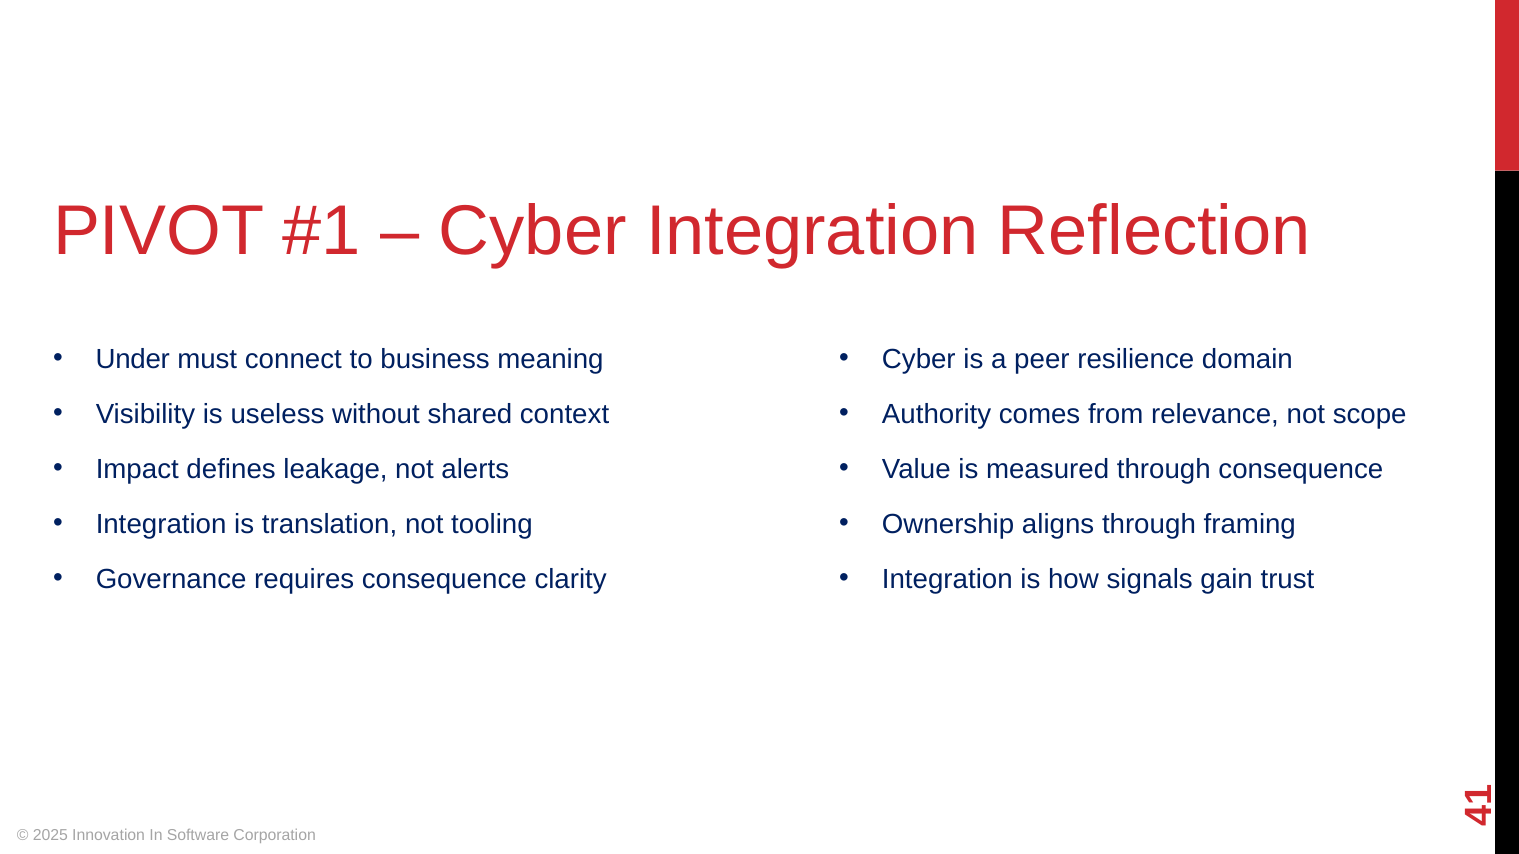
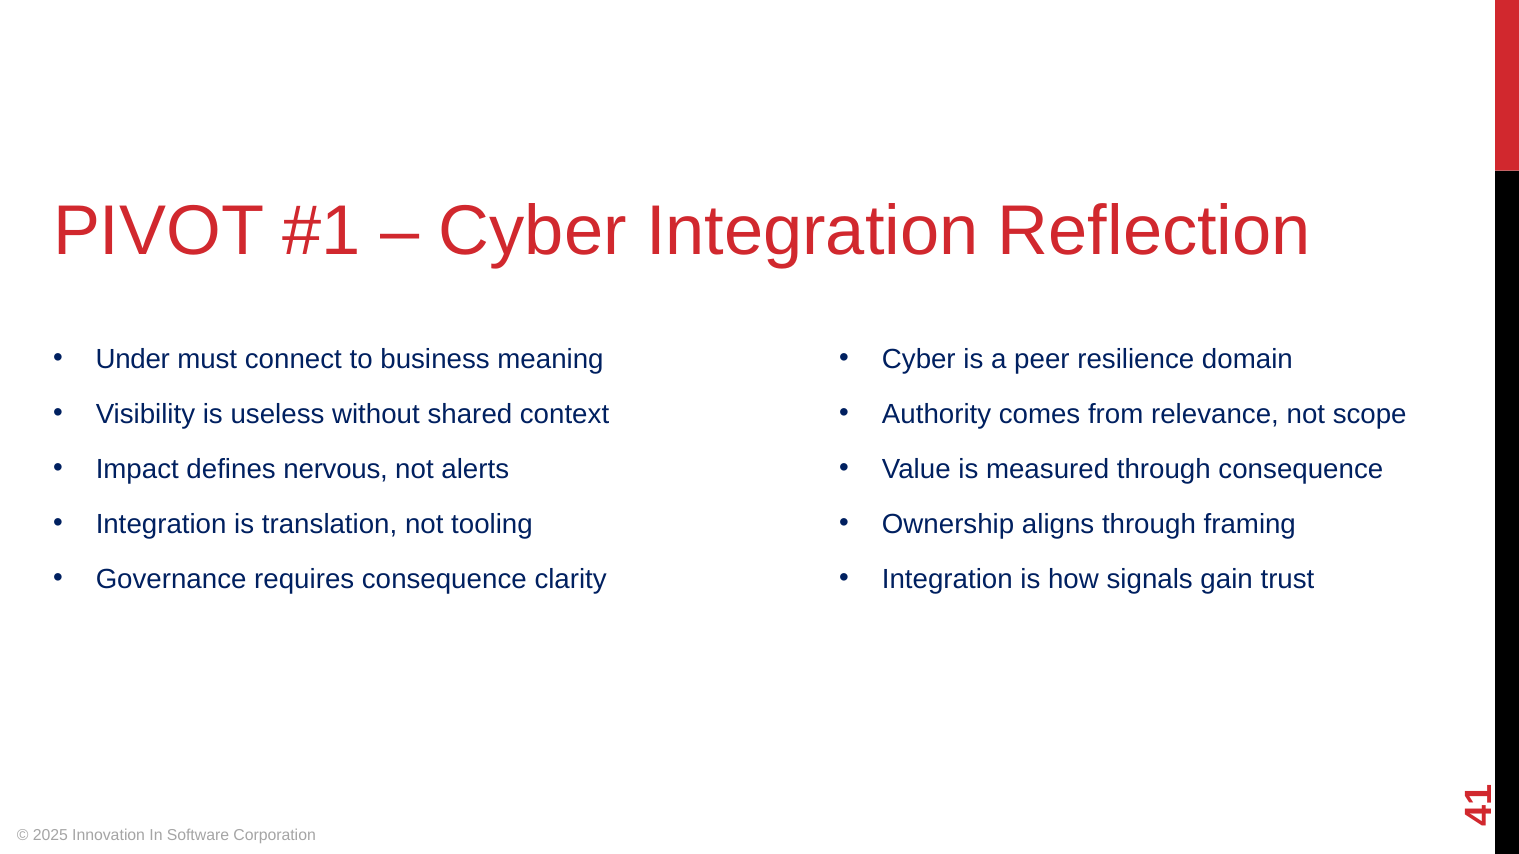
leakage: leakage -> nervous (336, 469)
